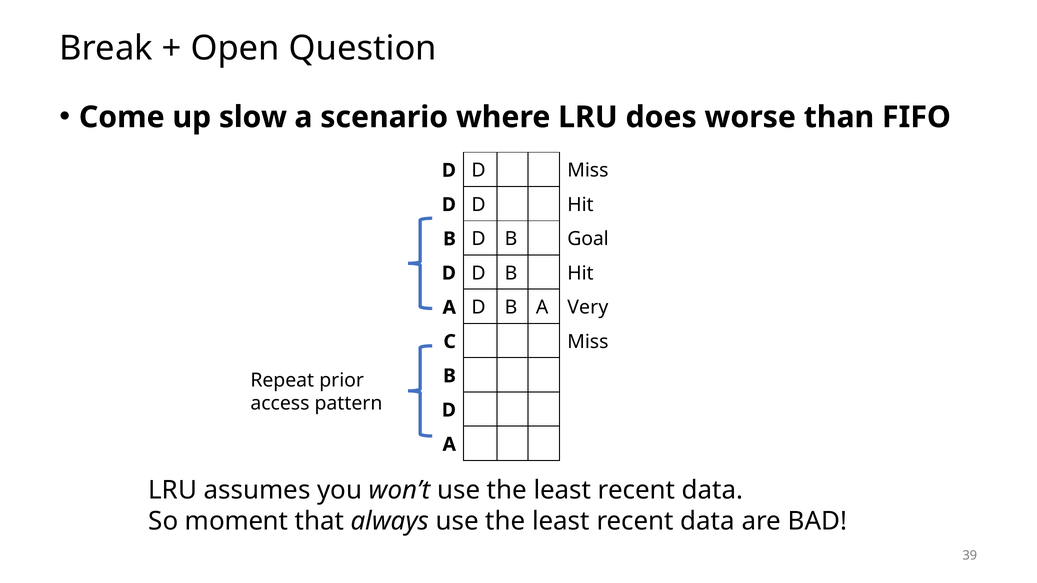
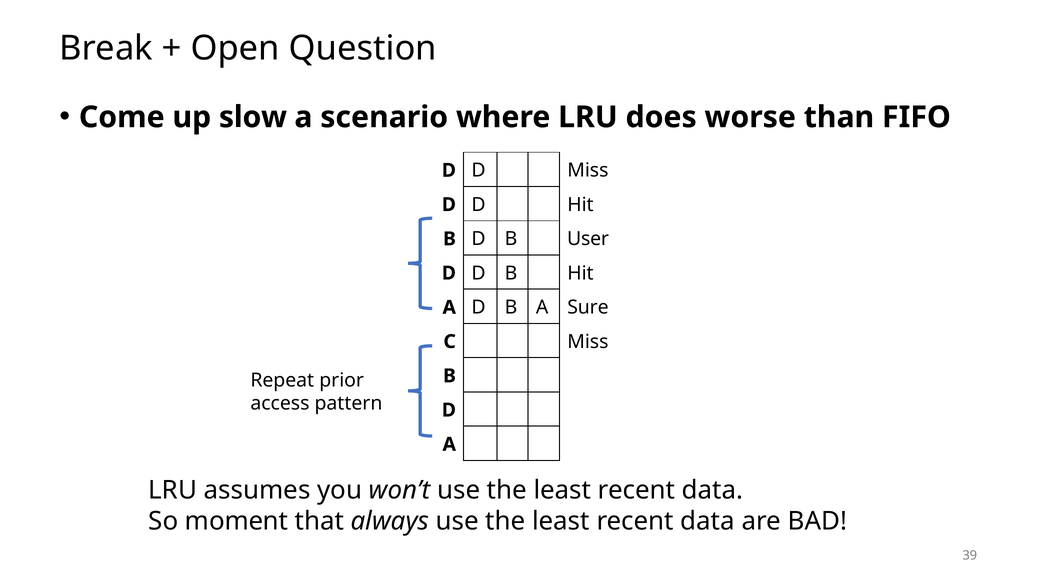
Goal: Goal -> User (588, 239)
Very: Very -> Sure (588, 308)
